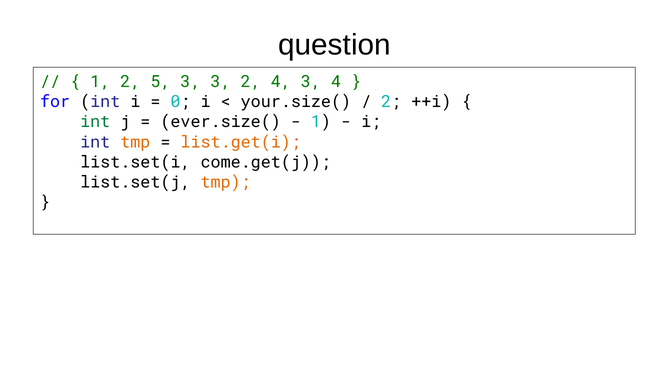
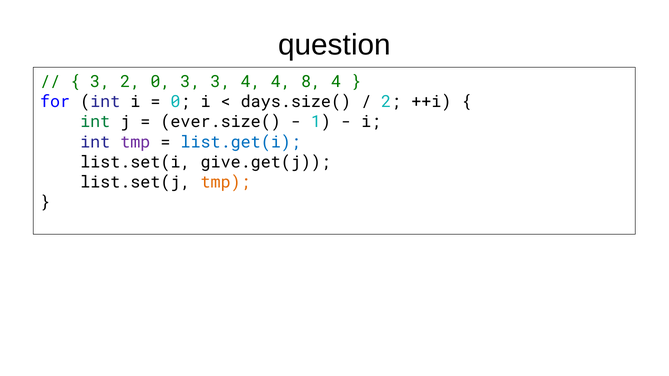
1: 1 -> 3 (100, 82)
2 5: 5 -> 0 (160, 82)
3 2: 2 -> 4 (251, 82)
4 3: 3 -> 8 (311, 82)
your.size(: your.size( -> days.size( (296, 102)
tmp colour: orange -> purple (135, 142)
list.get(i colour: orange -> blue (241, 142)
come.get(j: come.get(j -> give.get(j (266, 162)
